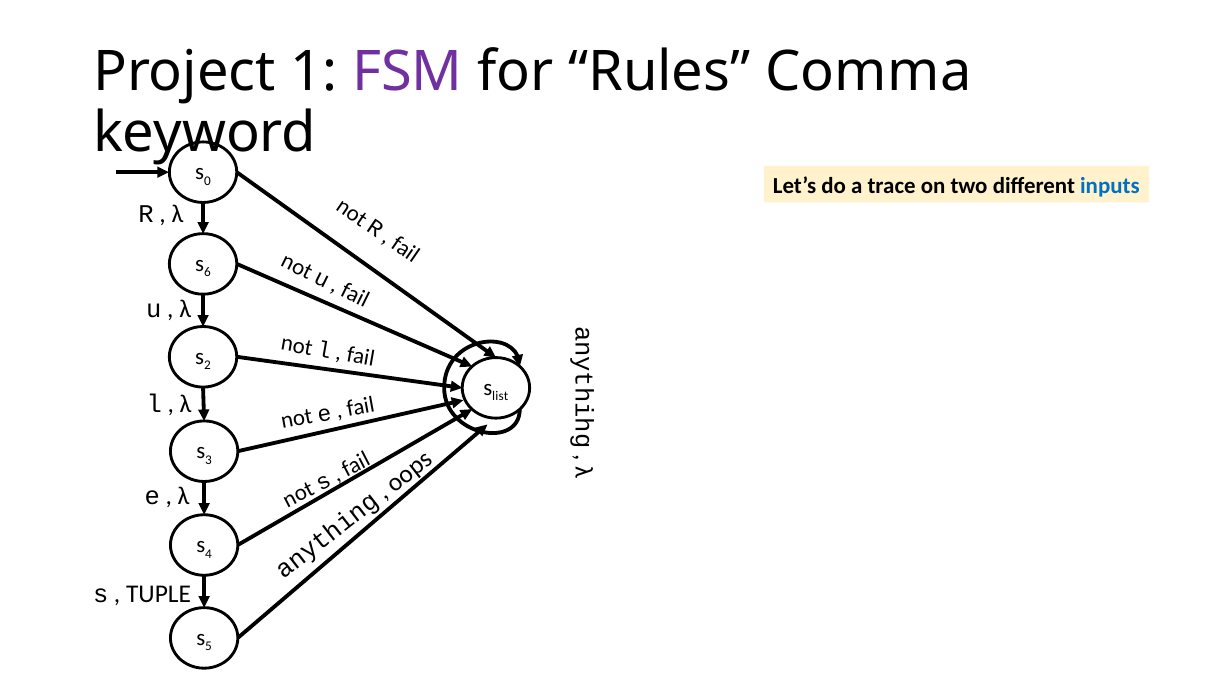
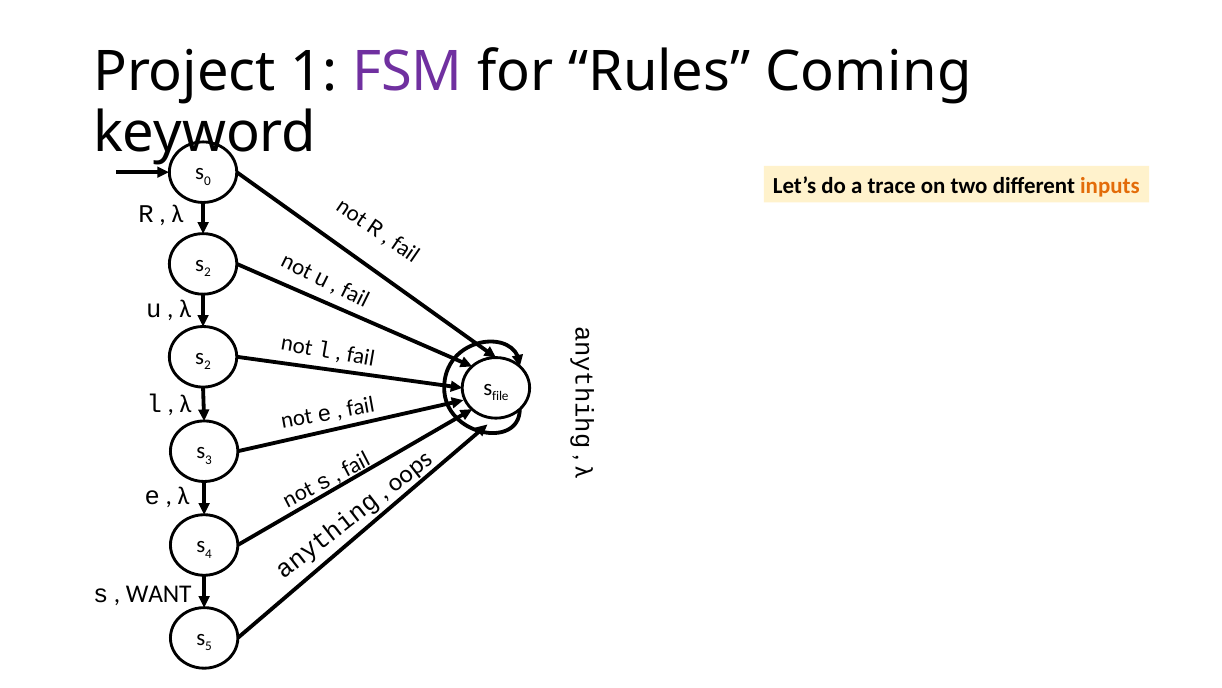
Comma: Comma -> Coming (868, 72)
inputs colour: blue -> orange (1110, 186)
6: 6 -> 2 (207, 272)
list: list -> file (500, 396)
TUPLE: TUPLE -> WANT (159, 594)
